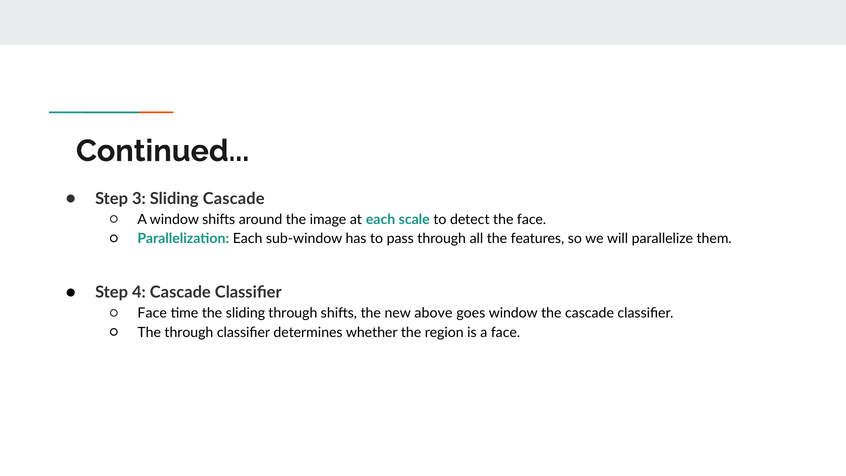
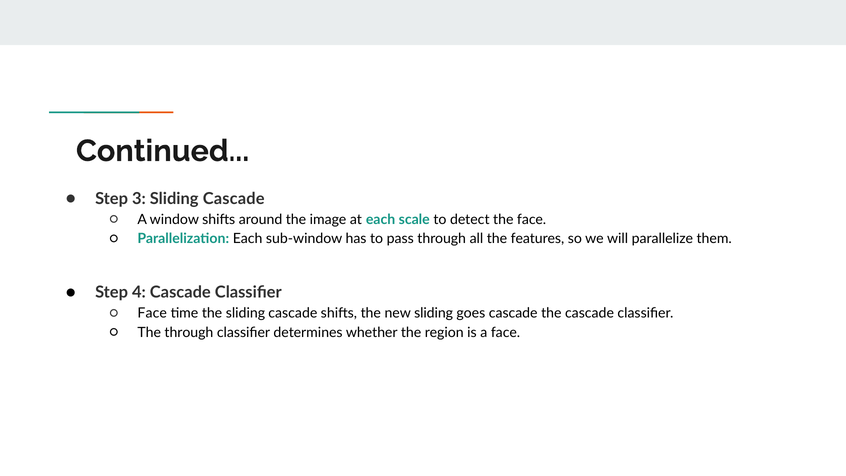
the sliding through: through -> cascade (293, 313)
new above: above -> sliding (434, 313)
goes window: window -> cascade (513, 313)
